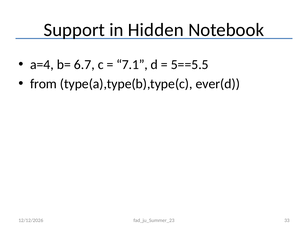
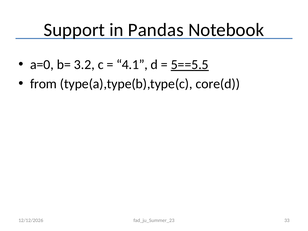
Hidden: Hidden -> Pandas (156, 30)
a=4: a=4 -> a=0 (42, 65)
6.7: 6.7 -> 3.2 (84, 65)
7.1: 7.1 -> 4.1 (132, 65)
5==5.5 underline: none -> present (190, 65)
ever(d: ever(d -> core(d (218, 84)
